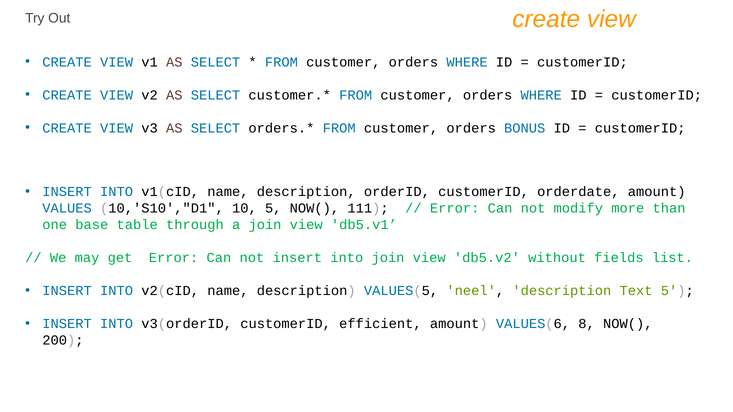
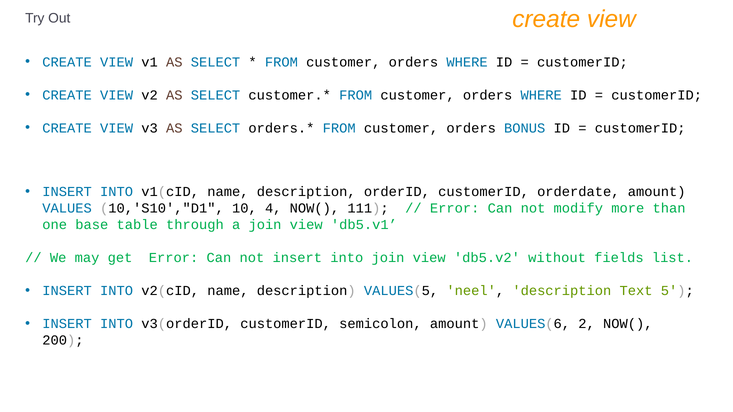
10 5: 5 -> 4 (273, 209)
efficient: efficient -> semicolon (380, 324)
8: 8 -> 2 (587, 324)
